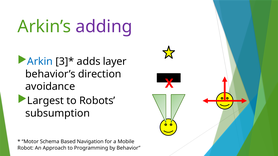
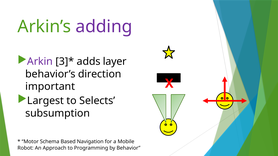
Arkin colour: blue -> purple (40, 62)
avoidance: avoidance -> important (50, 87)
Robots: Robots -> Selects (97, 101)
